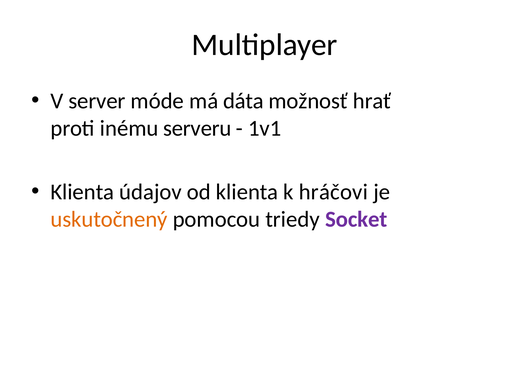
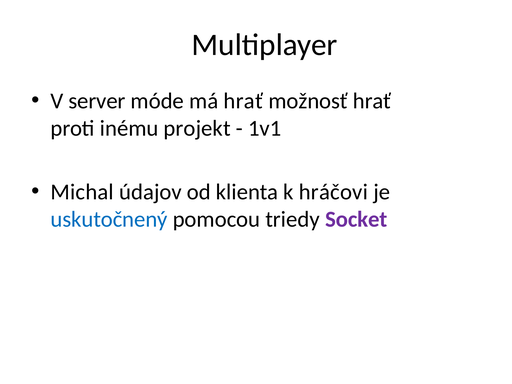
má dáta: dáta -> hrať (243, 101)
serveru: serveru -> projekt (197, 128)
Klienta: Klienta -> Michal (82, 192)
uskutočnený colour: orange -> blue (109, 219)
